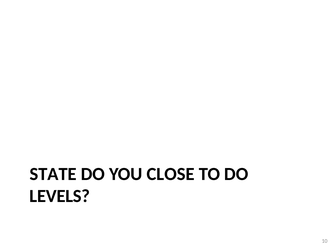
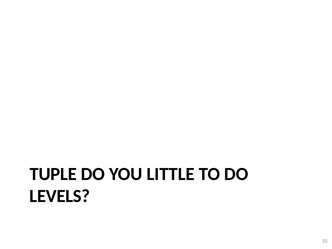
STATE: STATE -> TUPLE (53, 174)
CLOSE: CLOSE -> LITTLE (171, 174)
